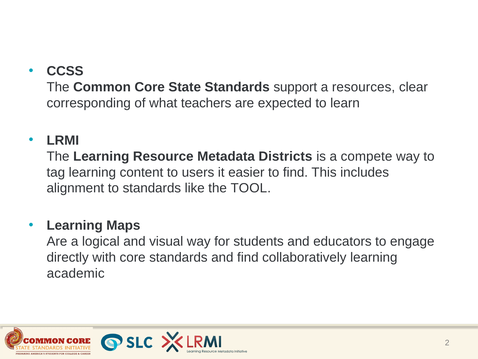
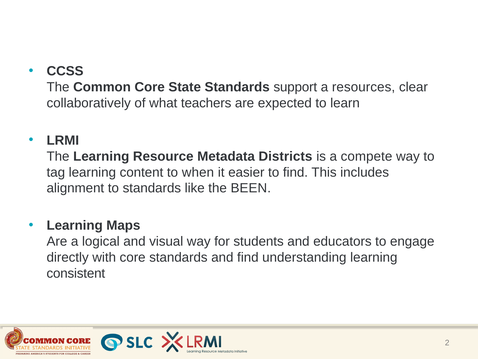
corresponding: corresponding -> collaboratively (89, 103)
users: users -> when (198, 172)
TOOL: TOOL -> BEEN (251, 188)
collaboratively: collaboratively -> understanding (304, 257)
academic: academic -> consistent (76, 273)
